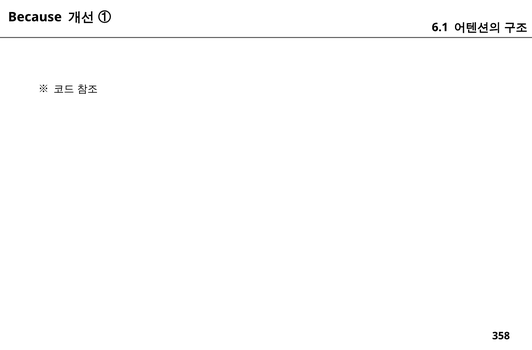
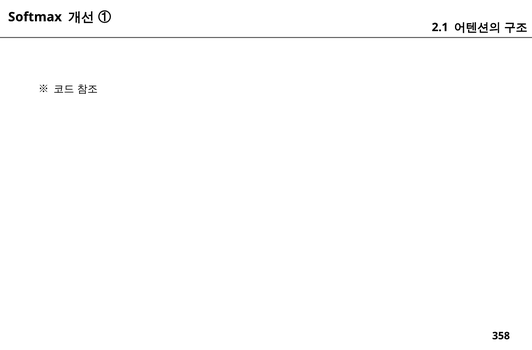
Because: Because -> Softmax (35, 17)
6.1: 6.1 -> 2.1 (440, 27)
